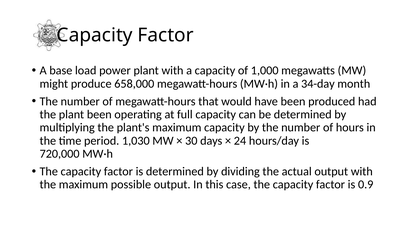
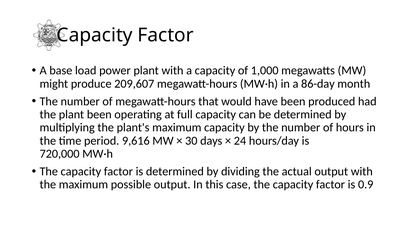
658,000: 658,000 -> 209,607 (134, 84)
34-day: 34-day -> 86-day (318, 84)
1,030: 1,030 -> 9,616 (136, 141)
